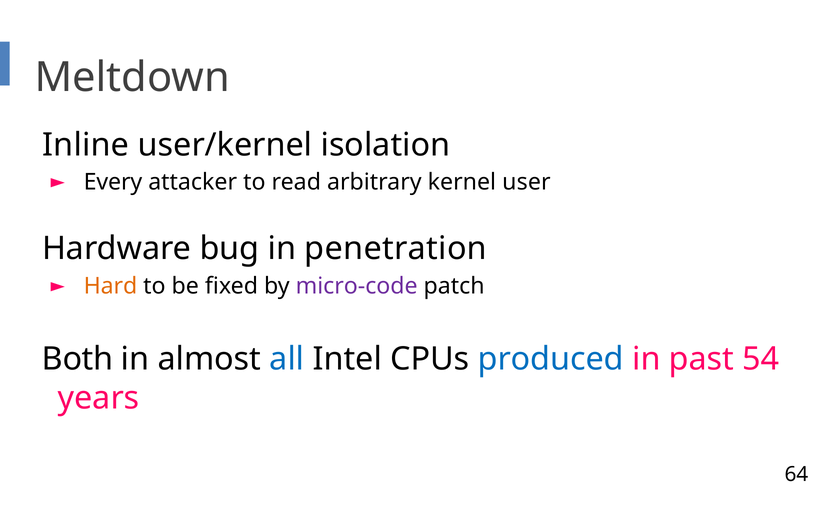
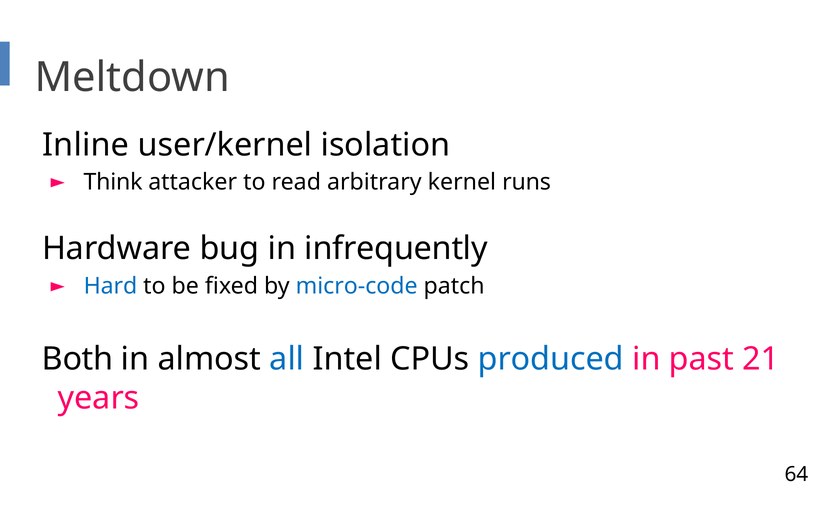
Every: Every -> Think (113, 182)
user: user -> runs (527, 182)
penetration: penetration -> infrequently (396, 249)
Hard colour: orange -> blue (111, 286)
micro-code colour: purple -> blue (357, 286)
54: 54 -> 21 (761, 359)
